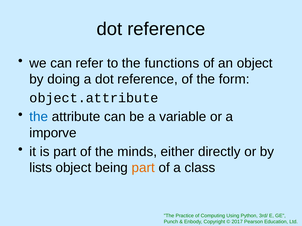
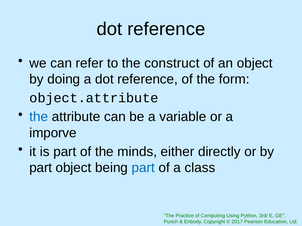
functions: functions -> construct (172, 63)
lists: lists -> part (41, 168)
part colour: orange -> blue (143, 168)
